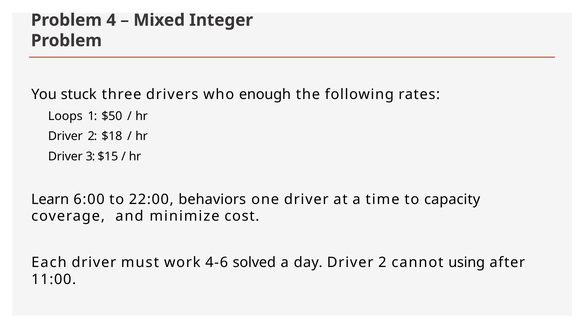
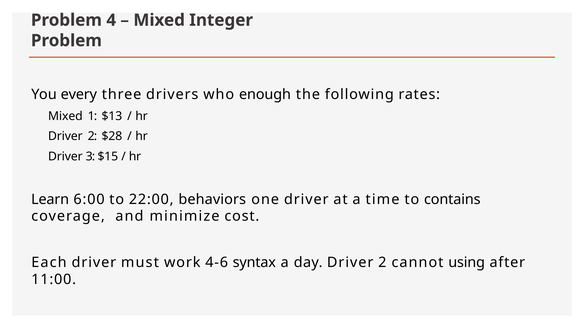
stuck: stuck -> every (79, 95)
Loops: Loops -> Mixed (65, 116)
$50: $50 -> $13 (112, 116)
$18: $18 -> $28 (112, 136)
capacity: capacity -> contains (452, 200)
solved: solved -> syntax (254, 263)
